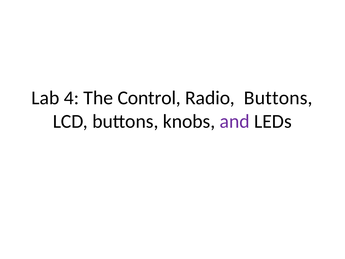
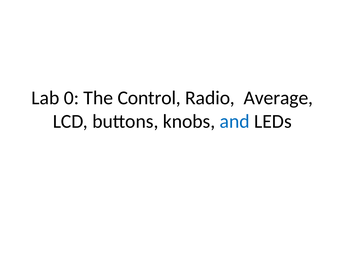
4: 4 -> 0 (71, 98)
Radio Buttons: Buttons -> Average (278, 98)
and colour: purple -> blue (235, 121)
